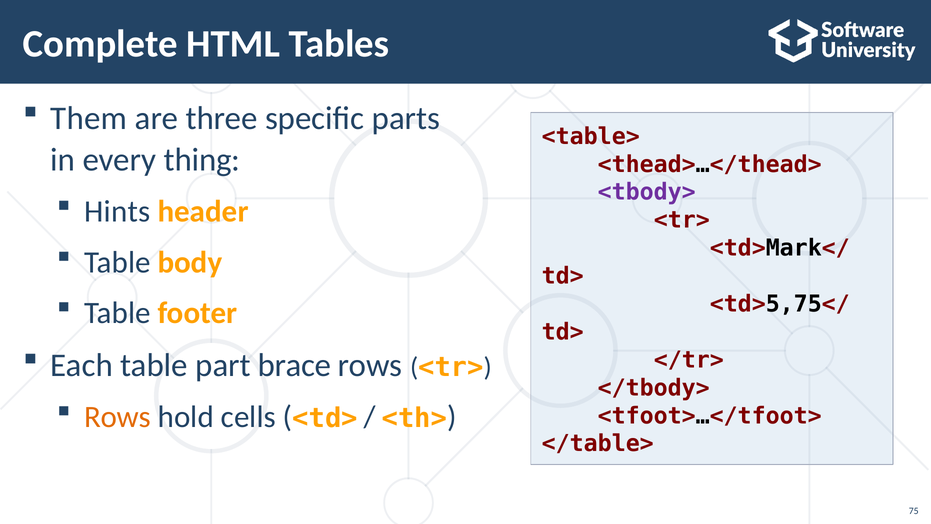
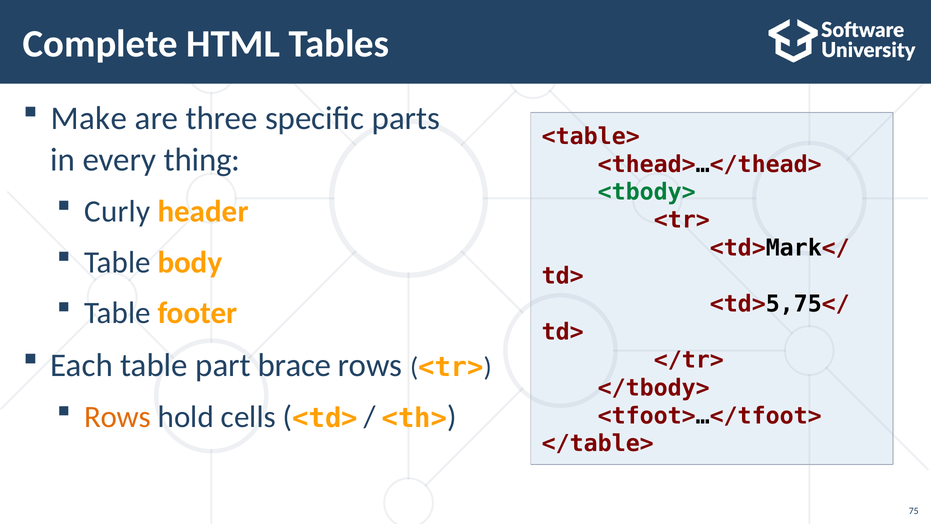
Them: Them -> Make (89, 118)
<tbody> colour: purple -> green (647, 192)
Hints: Hints -> Curly (117, 211)
